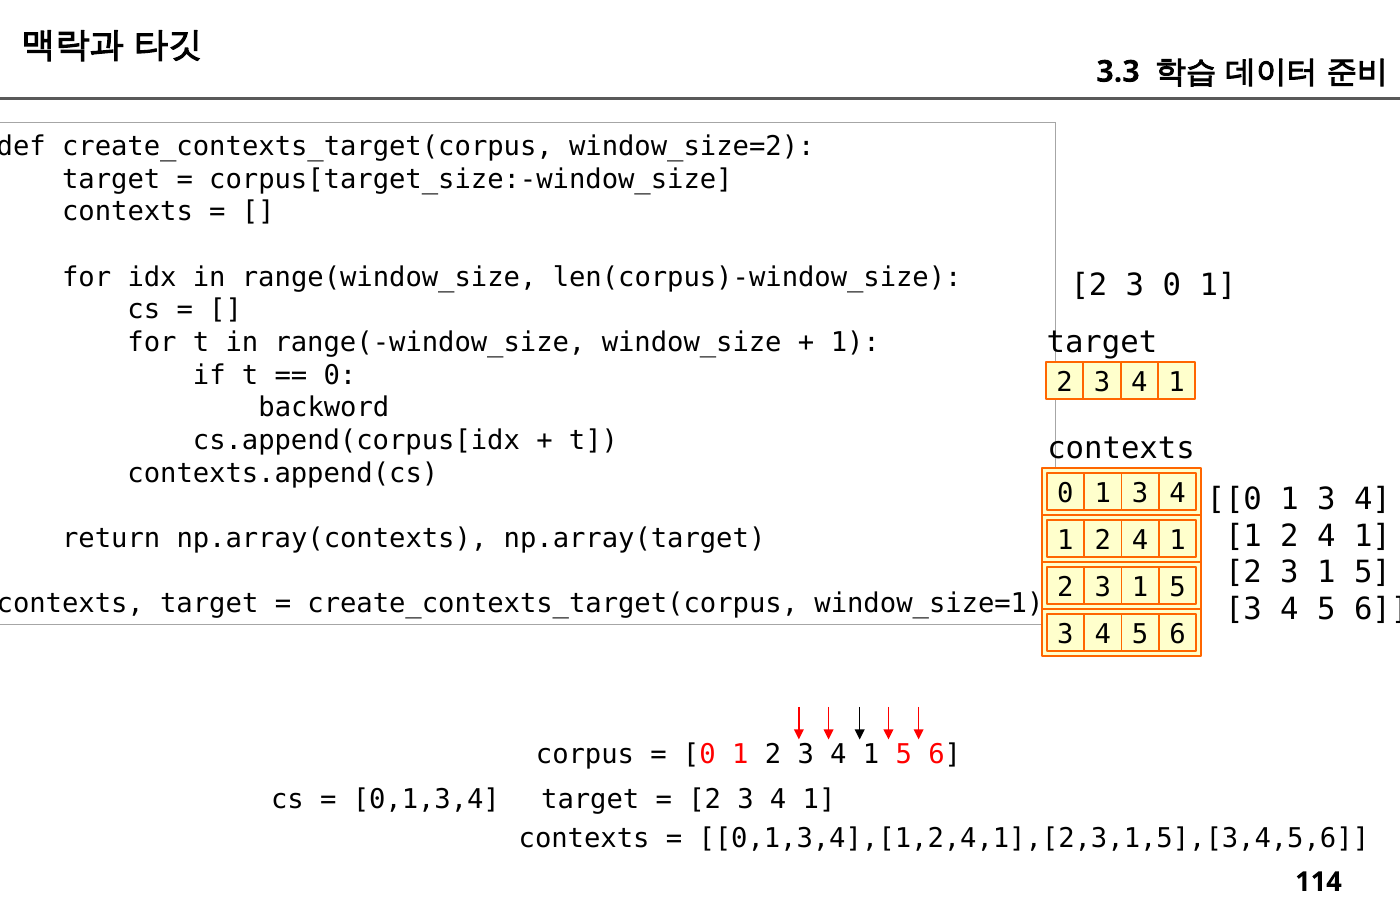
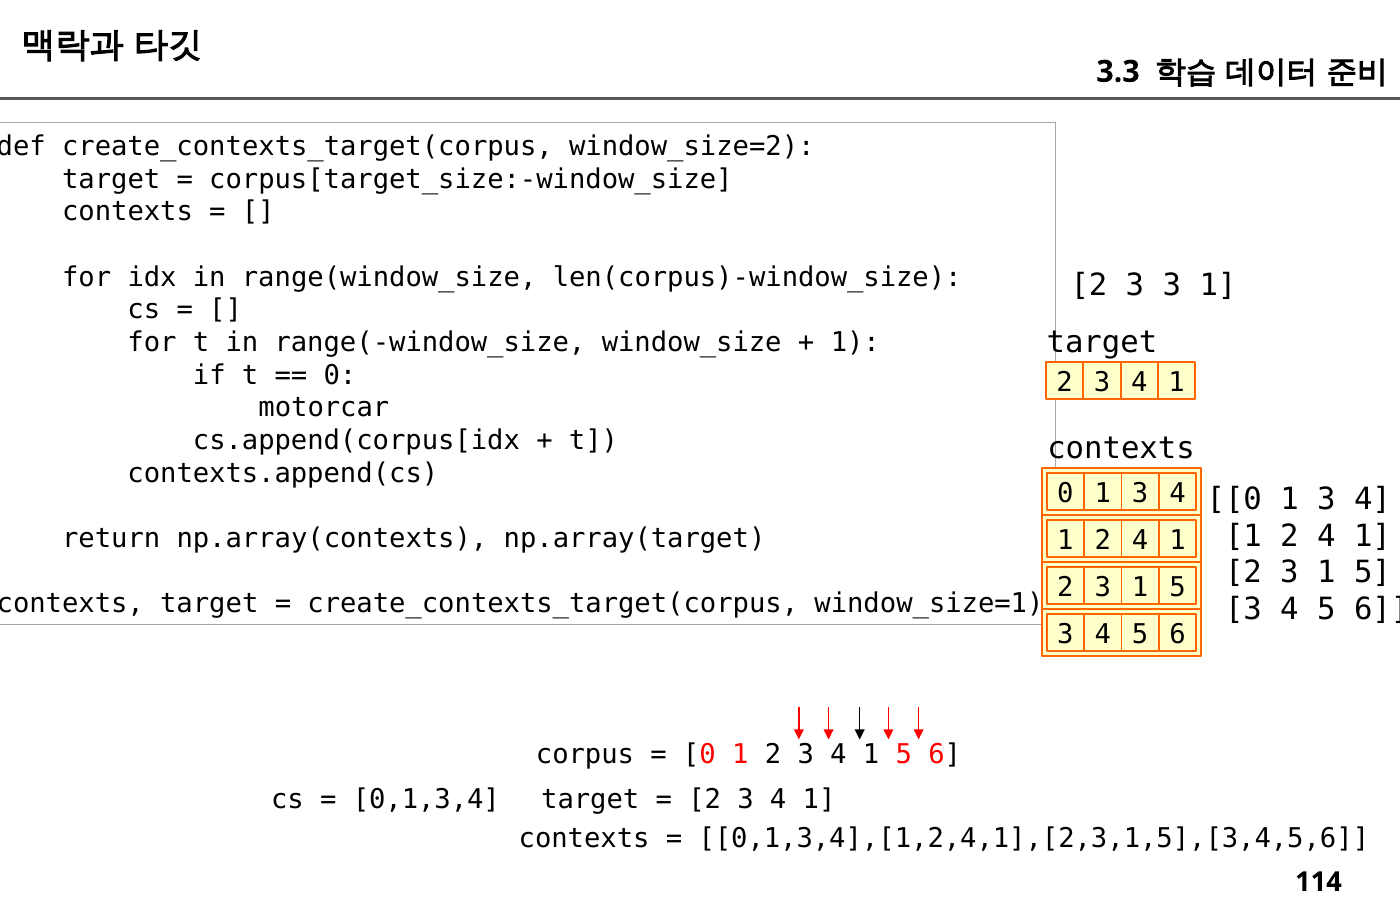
0: 0 -> 3 (1172, 285)
backword: backword -> motorcar (324, 408)
